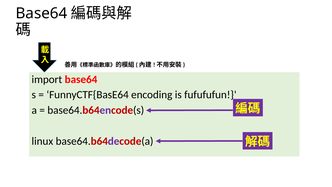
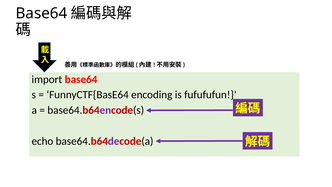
linux: linux -> echo (42, 141)
